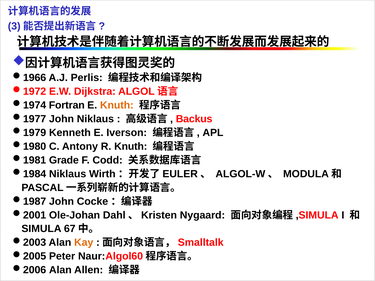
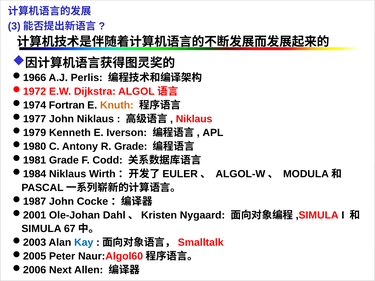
Backus: Backus -> Niklaus (194, 119)
R Knuth: Knuth -> Grade (131, 147)
Kay colour: orange -> blue (84, 243)
Alan: Alan -> Next (60, 270)
